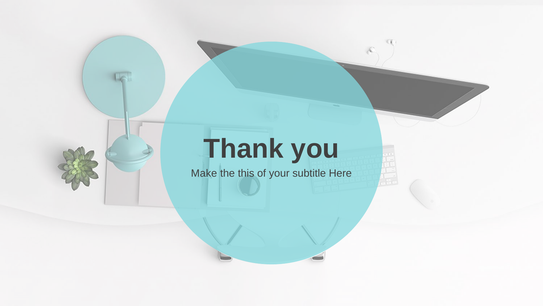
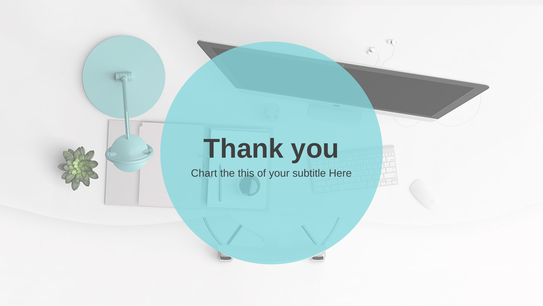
Make: Make -> Chart (204, 173)
